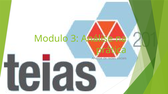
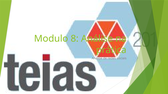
3: 3 -> 8 (75, 39)
